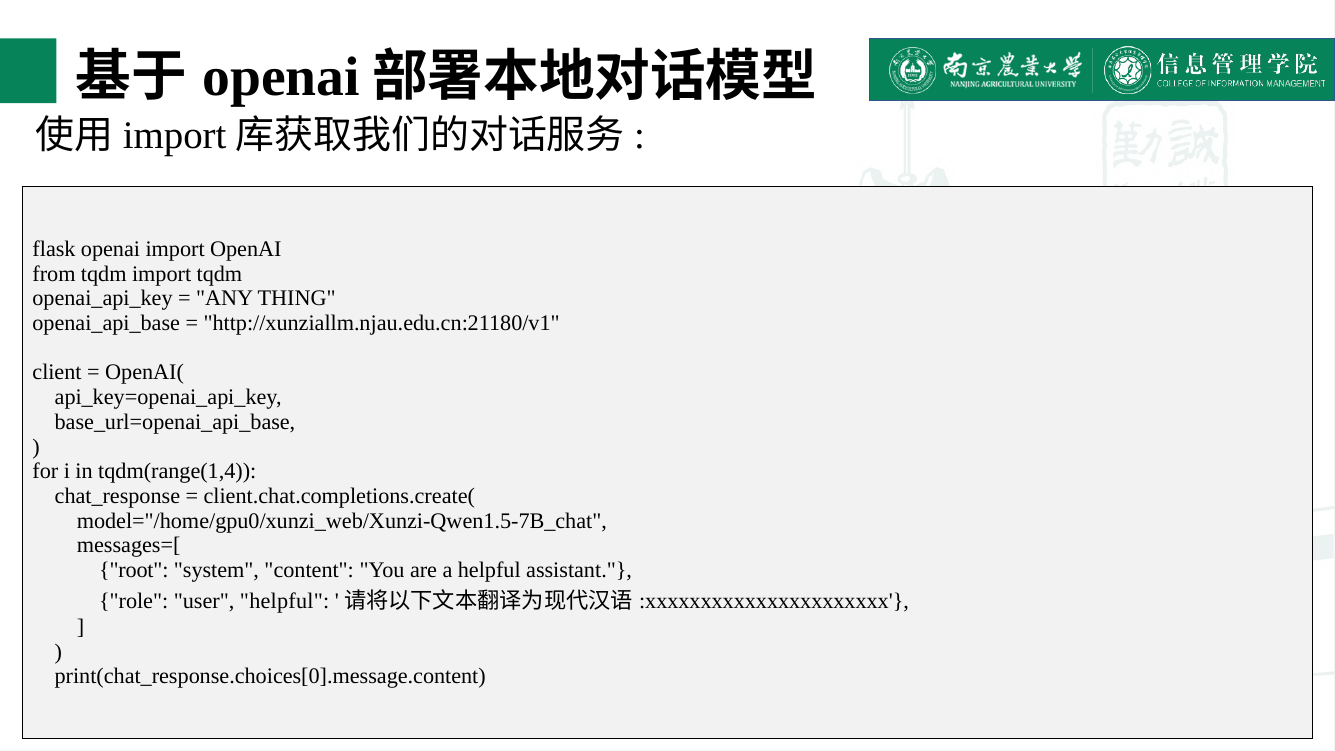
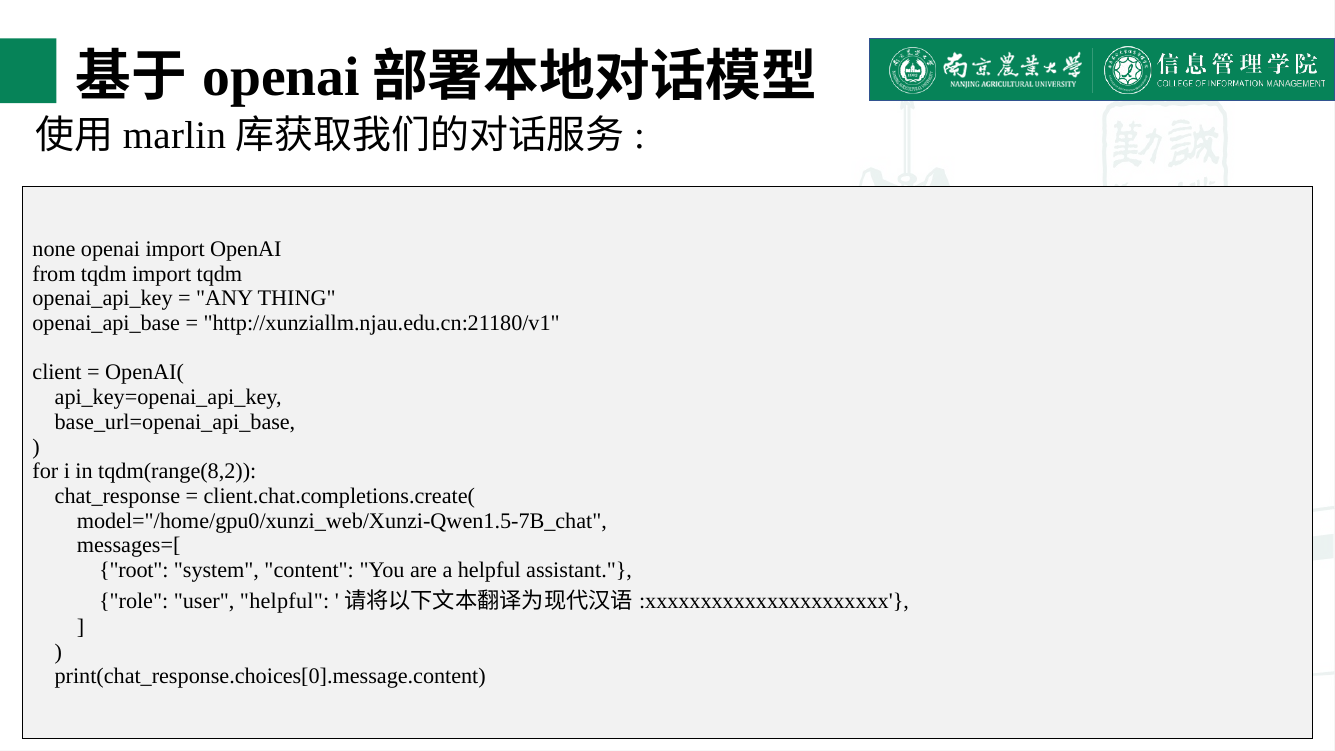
import: import -> marlin (174, 135)
flask: flask -> none (54, 249)
tqdm(range(1,4: tqdm(range(1,4 -> tqdm(range(8,2 (177, 471)
